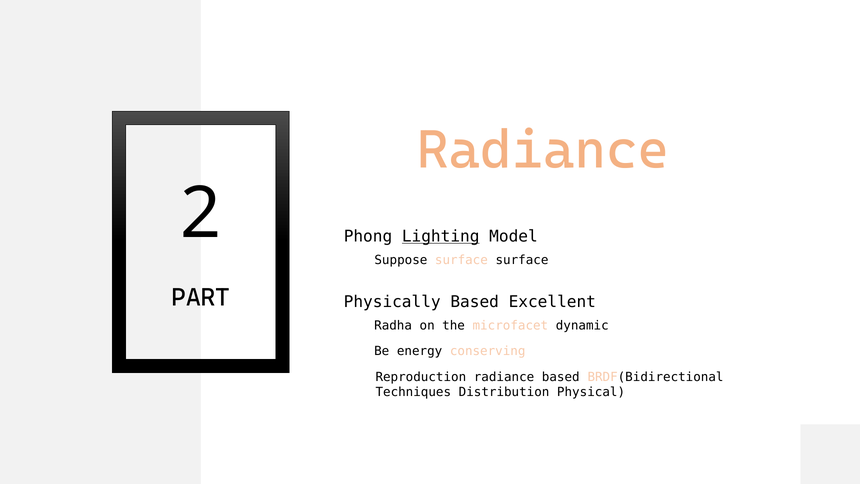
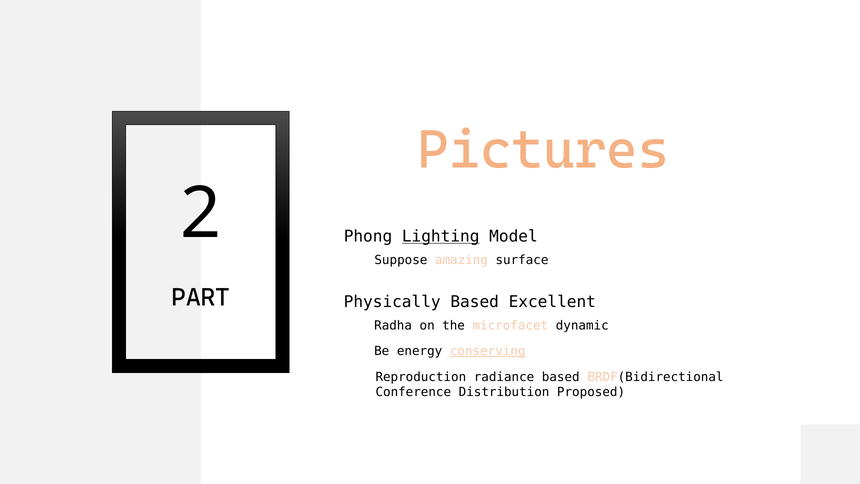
Radiance: Radiance -> Pictures (543, 150)
Suppose surface: surface -> amazing (461, 260)
conserving underline: none -> present (488, 351)
Techniques: Techniques -> Conference (413, 392)
Physical: Physical -> Proposed (591, 392)
